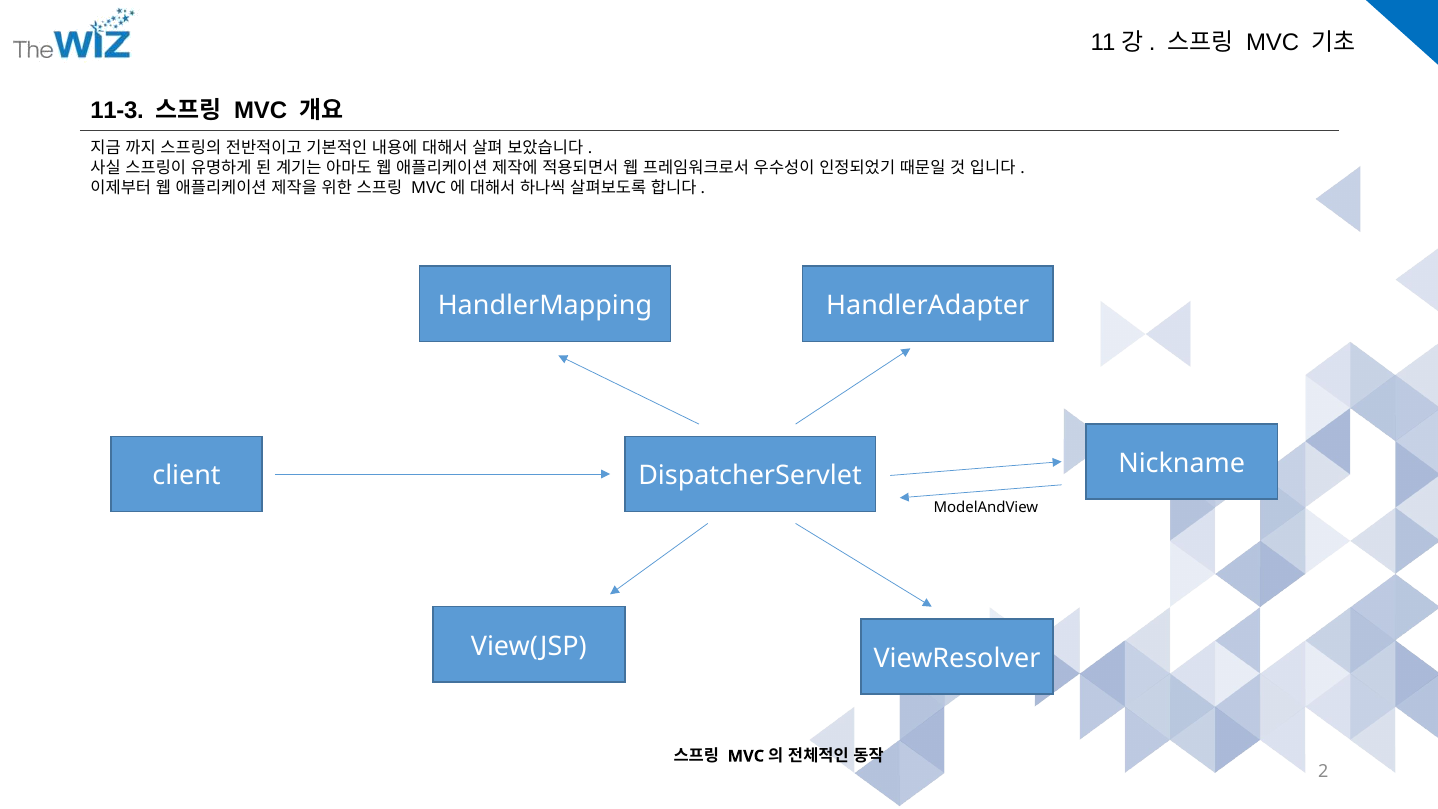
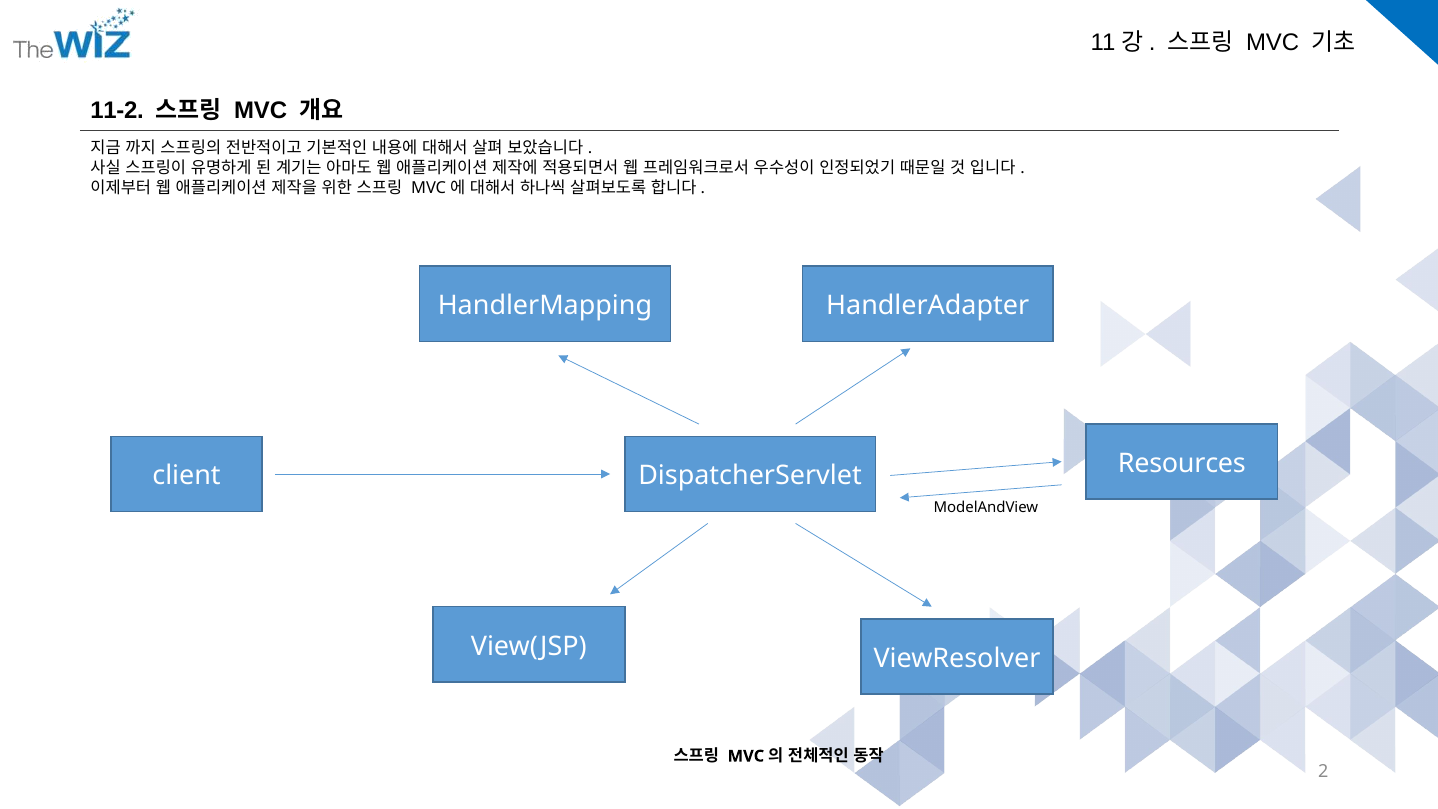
11-3: 11-3 -> 11-2 (117, 111)
Nickname: Nickname -> Resources (1182, 463)
